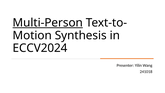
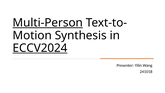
ECCV2024 underline: none -> present (40, 48)
